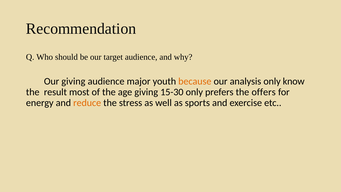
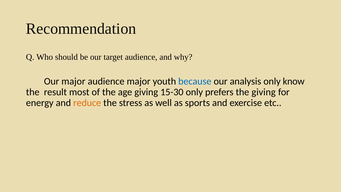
Our giving: giving -> major (73, 81)
because colour: orange -> blue (195, 81)
the offers: offers -> giving (264, 92)
